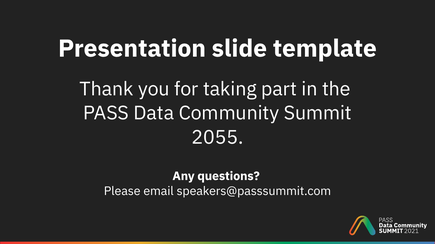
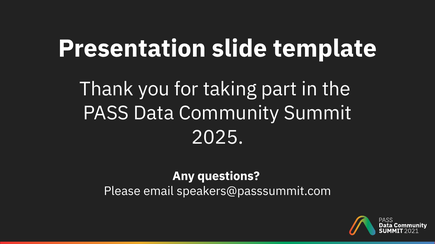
2055: 2055 -> 2025 (218, 138)
